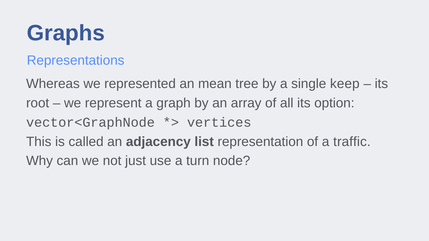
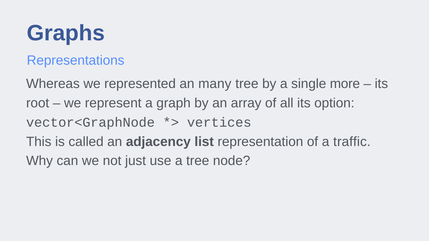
mean: mean -> many (215, 84)
keep: keep -> more (345, 84)
a turn: turn -> tree (198, 161)
